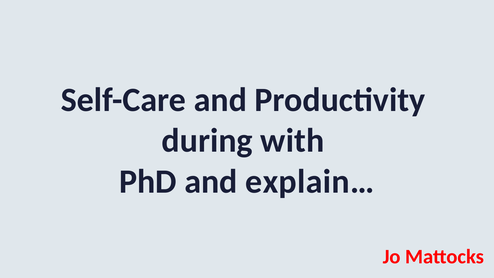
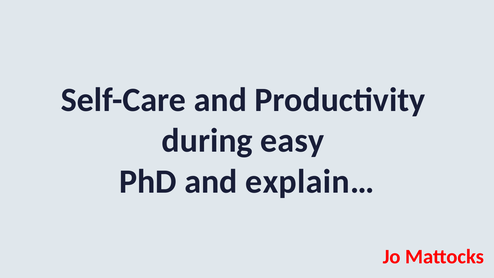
with: with -> easy (292, 141)
